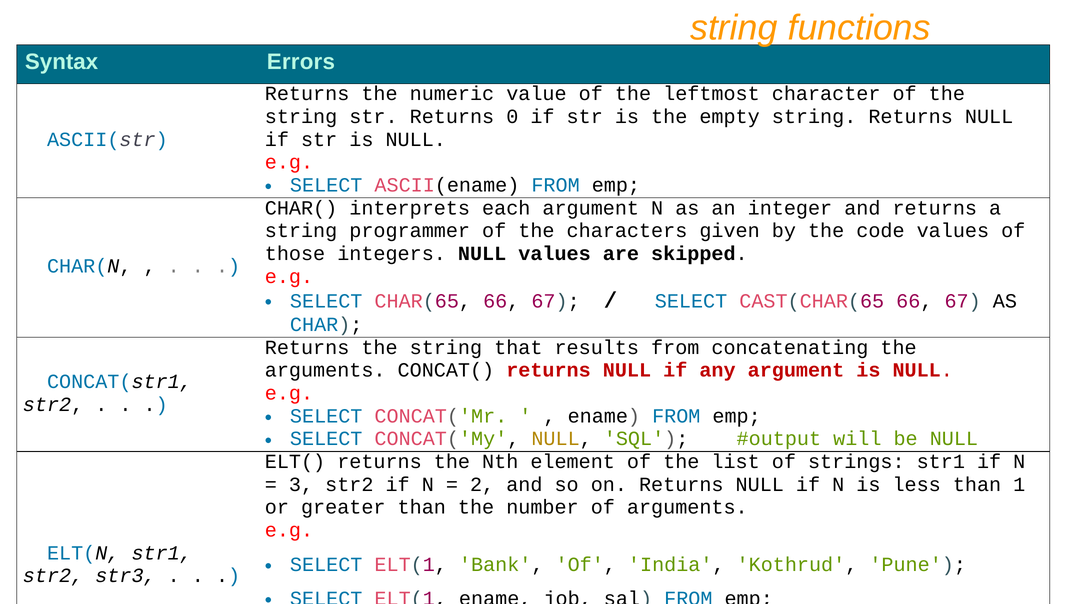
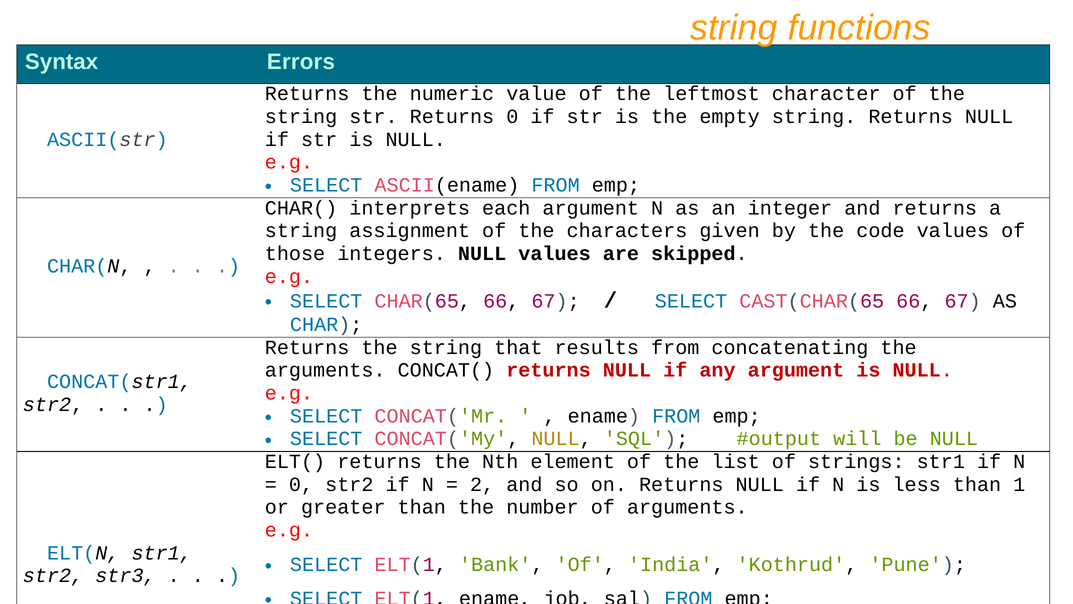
programmer: programmer -> assignment (410, 231)
3: 3 -> 0 (301, 484)
